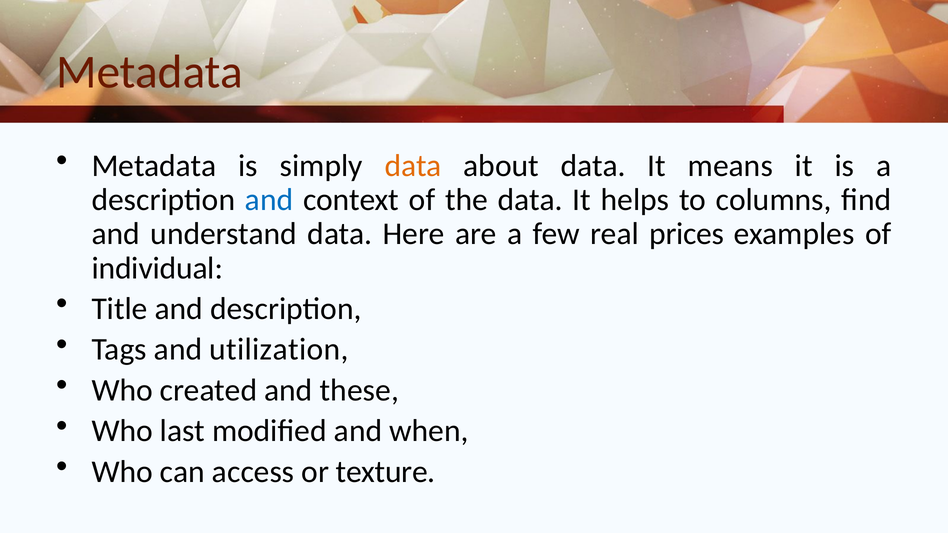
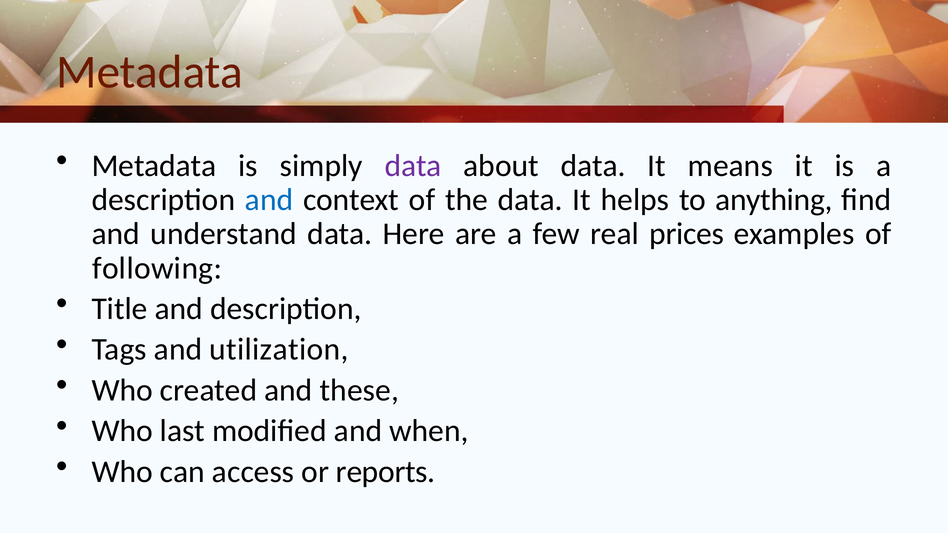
data colour: orange -> purple (413, 166)
columns: columns -> anything (774, 200)
individual: individual -> following (157, 268)
texture: texture -> reports (386, 472)
